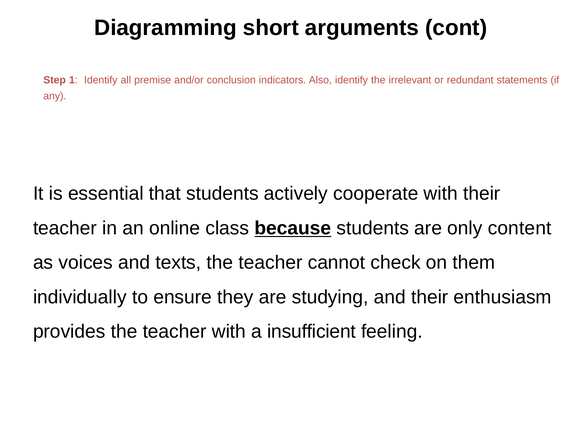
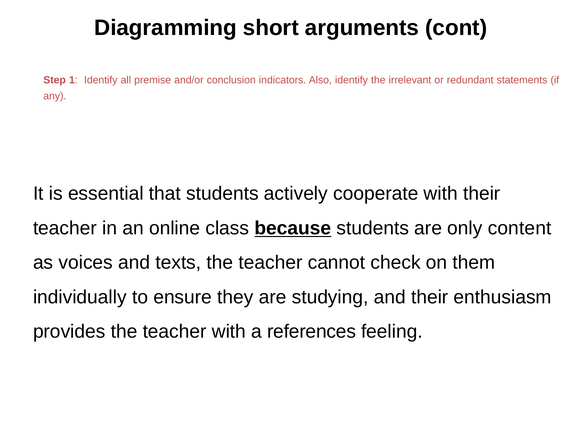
insufficient: insufficient -> references (312, 332)
